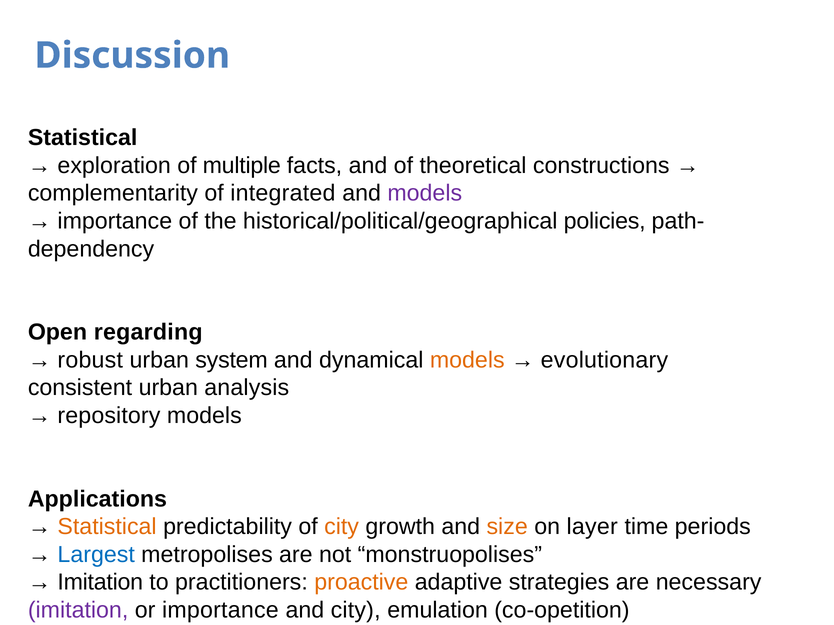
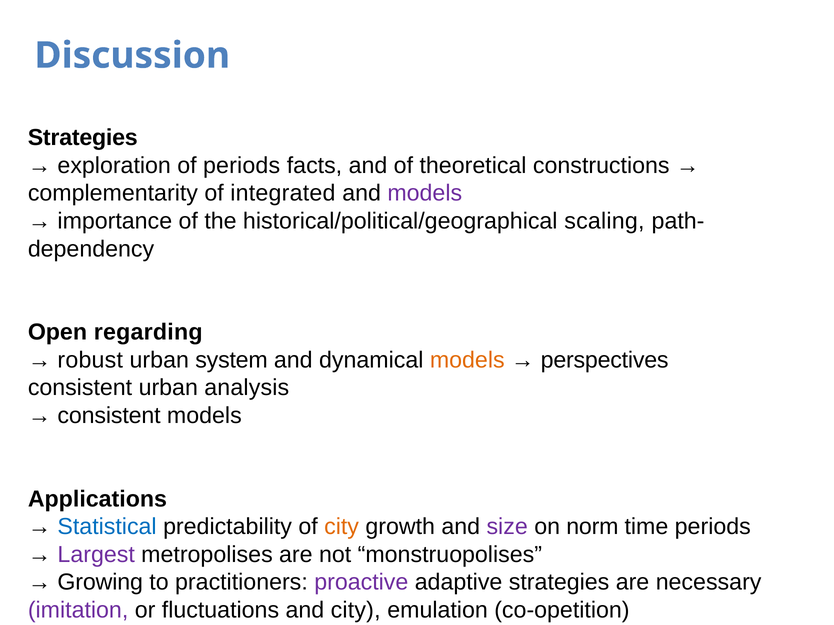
Statistical: Statistical -> Strategies (83, 138)
of multiple: multiple -> periods (242, 166)
policies: policies -> scaling (604, 221)
evolutionary: evolutionary -> perspectives (605, 360)
repository: repository -> consistent (109, 416)
Statistical colour: orange -> blue (107, 527)
size colour: orange -> purple (507, 527)
on layer: layer -> norm (592, 527)
Largest colour: blue -> purple (96, 555)
Imitation: Imitation -> Growing (100, 583)
proactive colour: orange -> purple (361, 583)
or importance: importance -> fluctuations (220, 611)
